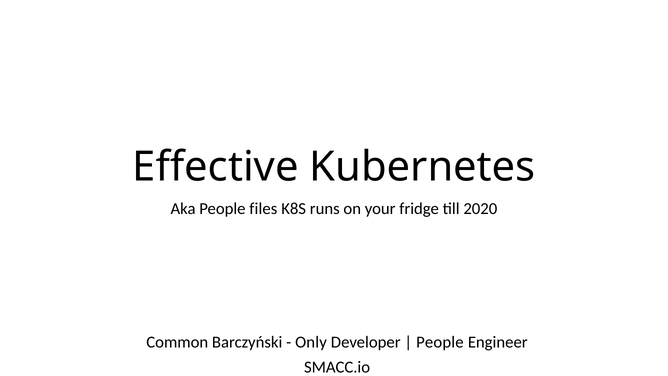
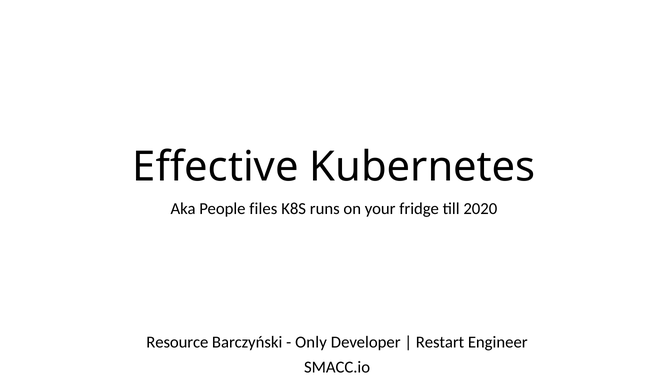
Common: Common -> Resource (177, 342)
People: People -> Restart (440, 342)
